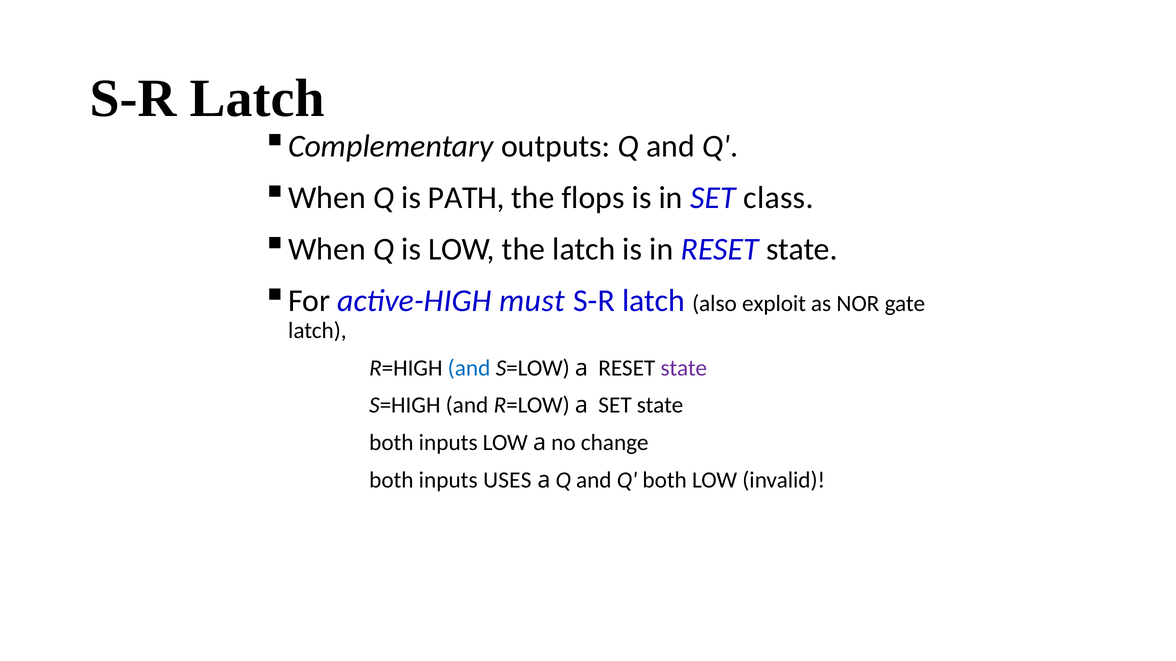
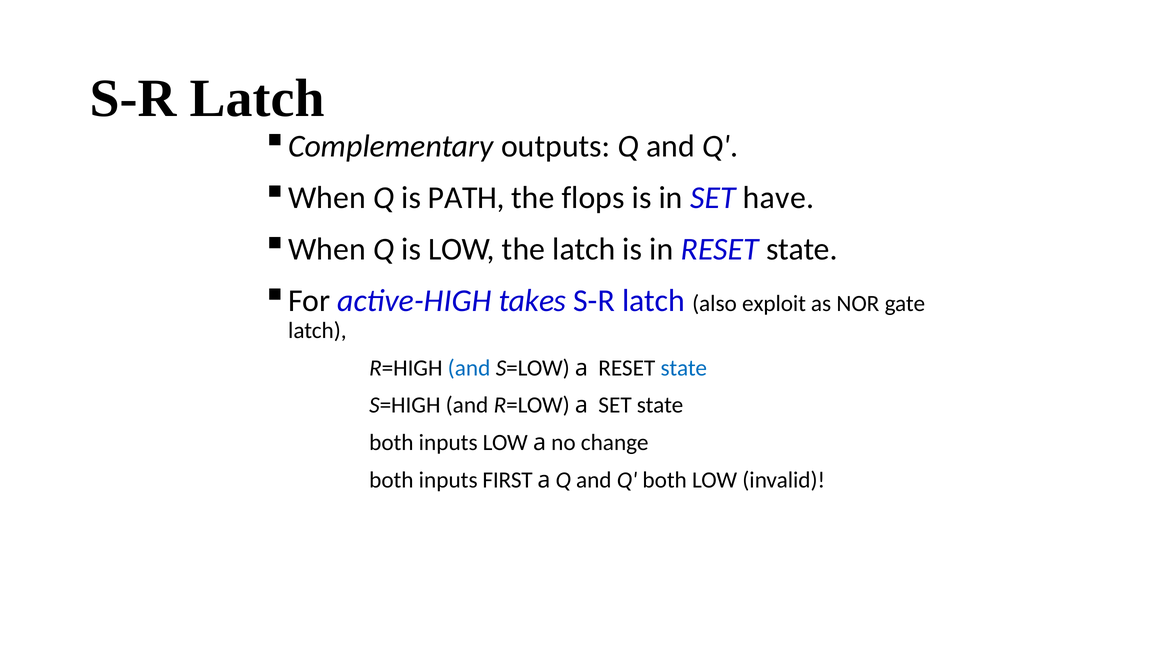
class: class -> have (779, 198)
must: must -> takes (533, 301)
state colour: purple -> blue (684, 368)
USES: USES -> FIRST (508, 480)
